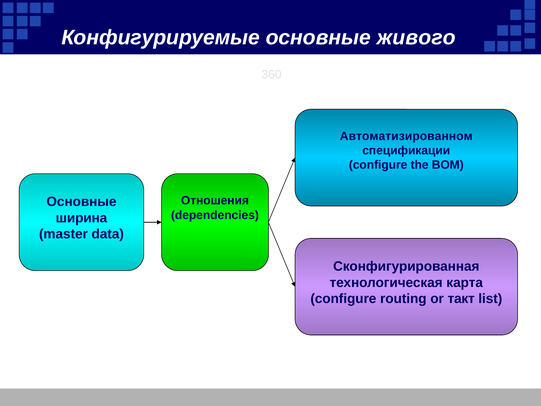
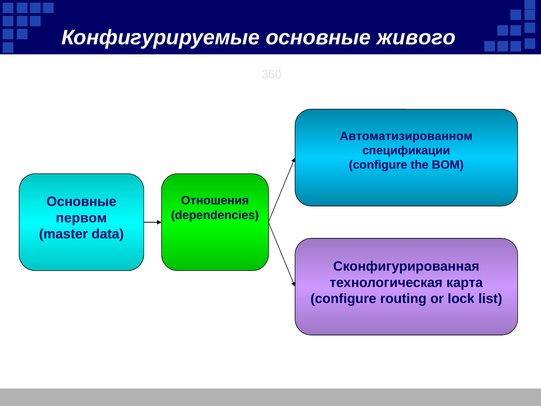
ширина: ширина -> первом (81, 218)
такт: такт -> lock (461, 299)
